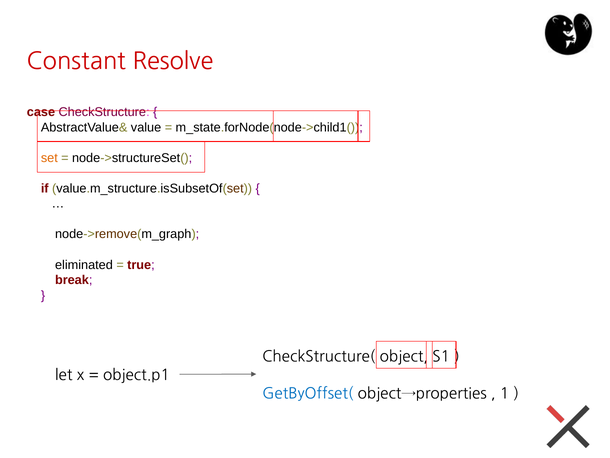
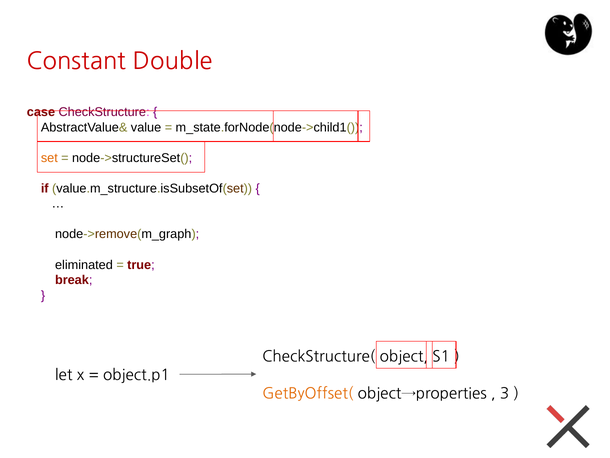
Resolve: Resolve -> Double (173, 62)
GetByOffset( colour: blue -> orange (308, 393)
1: 1 -> 3 (505, 393)
